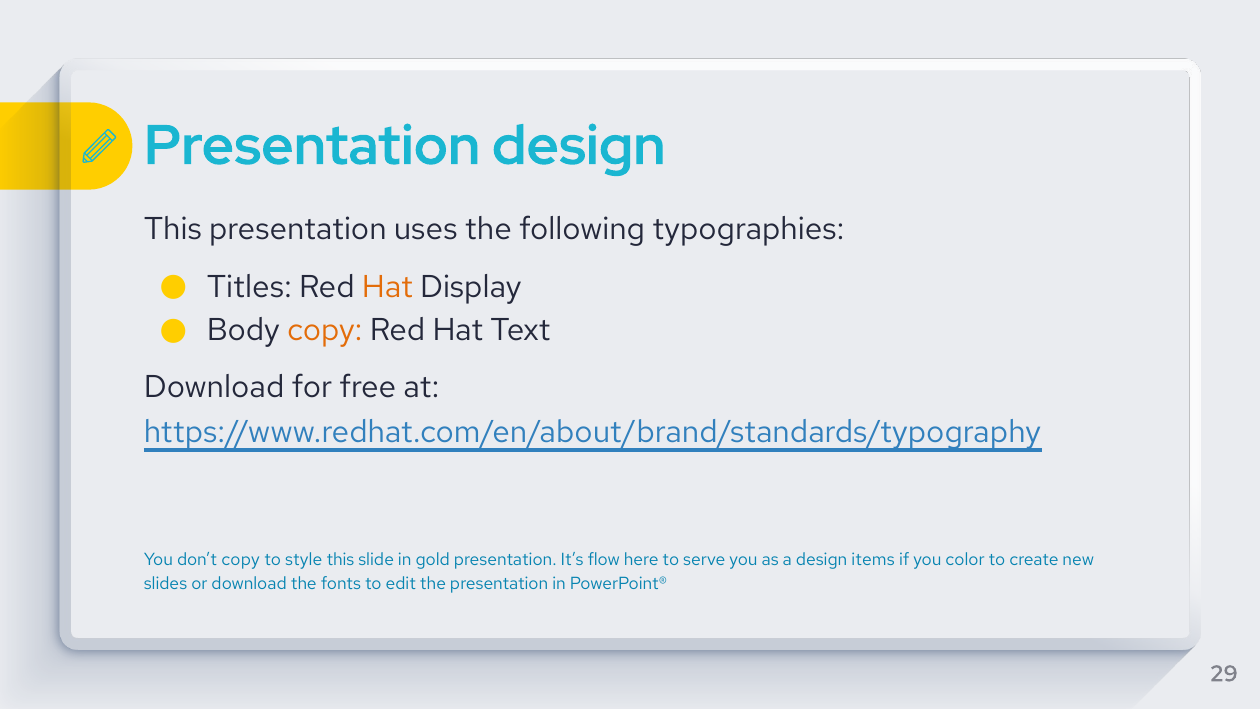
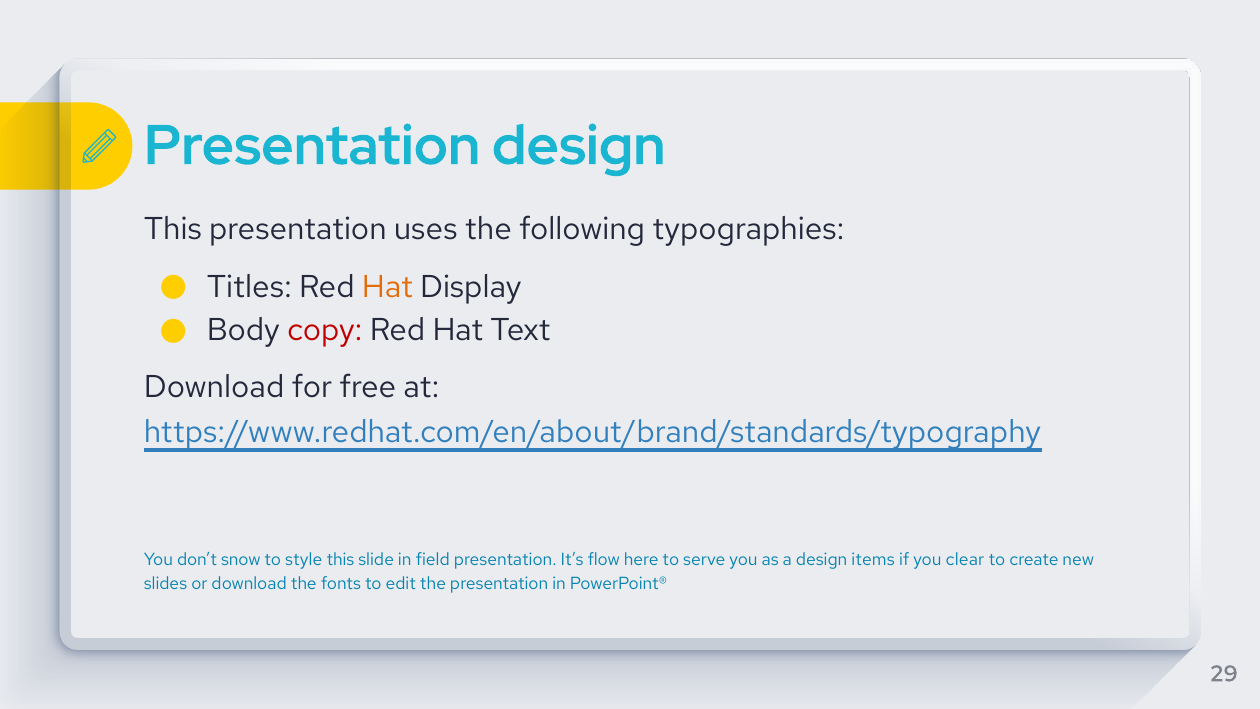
copy colour: orange -> red (325, 330)
don’t copy: copy -> snow (241, 559)
gold: gold -> field (433, 559)
color: color -> clear (965, 559)
